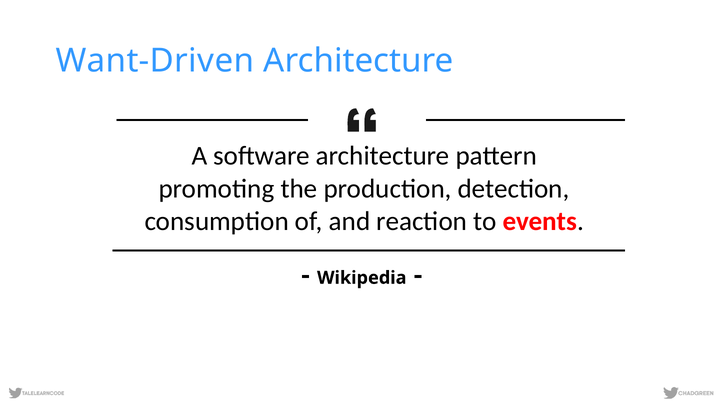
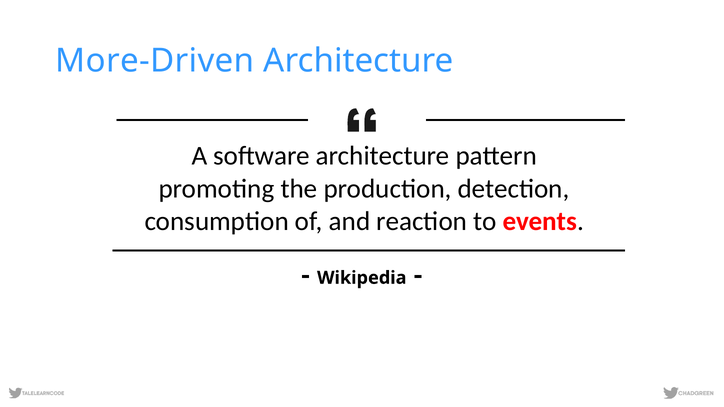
Want-Driven: Want-Driven -> More-Driven (155, 61)
